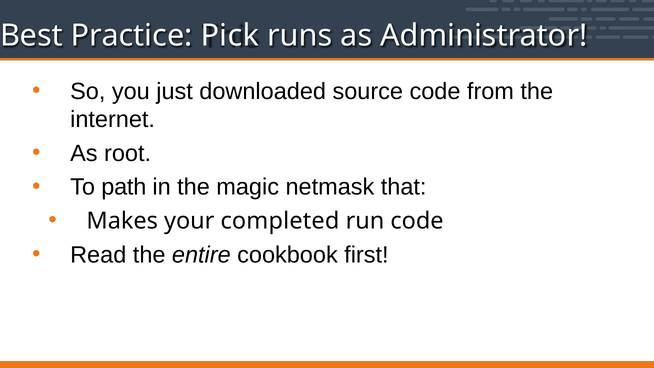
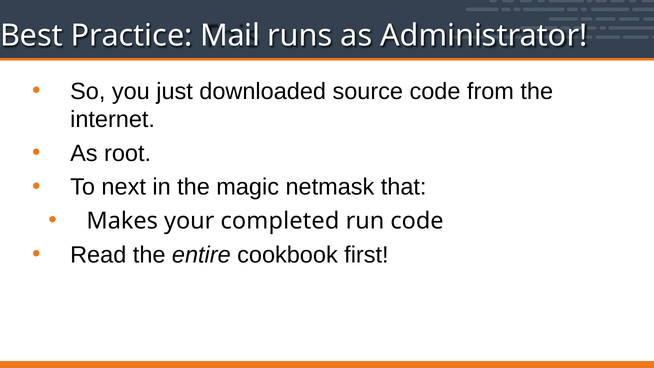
Pick: Pick -> Mail (230, 36)
path: path -> next (124, 187)
